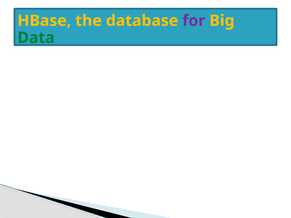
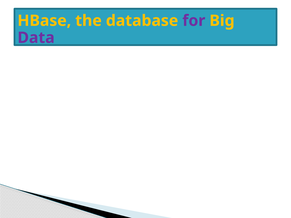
Data colour: green -> purple (36, 38)
